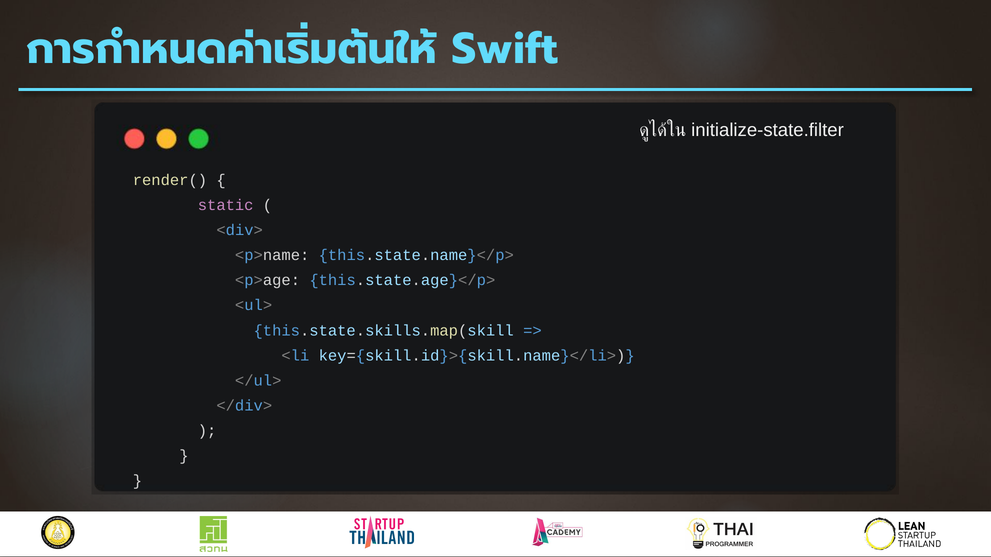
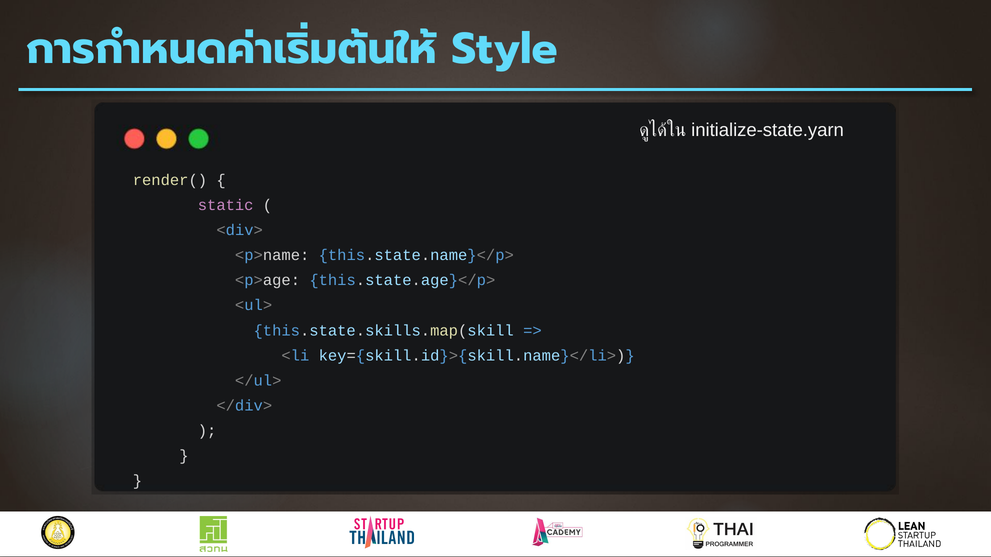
Swift: Swift -> Style (505, 49)
initialize-state.filter: initialize-state.filter -> initialize-state.yarn (768, 130)
